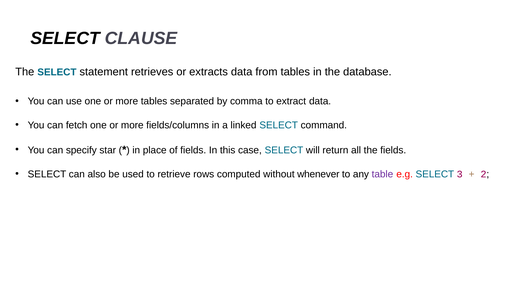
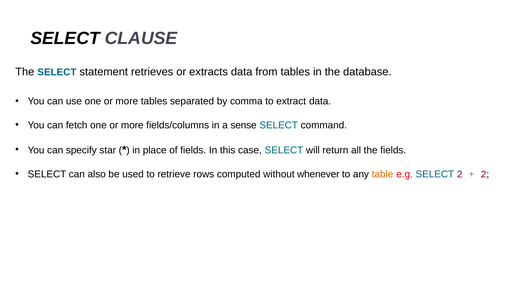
linked: linked -> sense (244, 125)
table colour: purple -> orange (382, 174)
SELECT 3: 3 -> 2 (460, 174)
